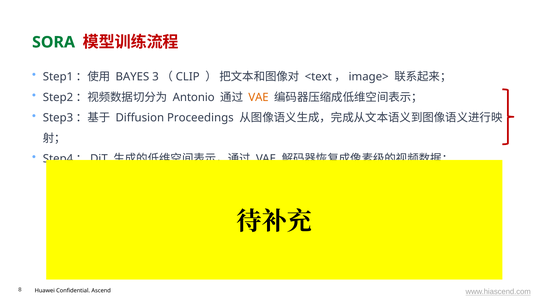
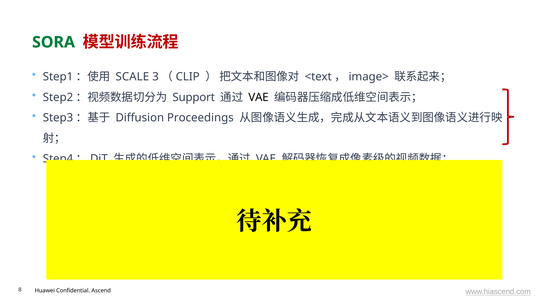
BAYES: BAYES -> SCALE (132, 77)
Antonio: Antonio -> Support (194, 97)
VAE colour: orange -> black (258, 97)
